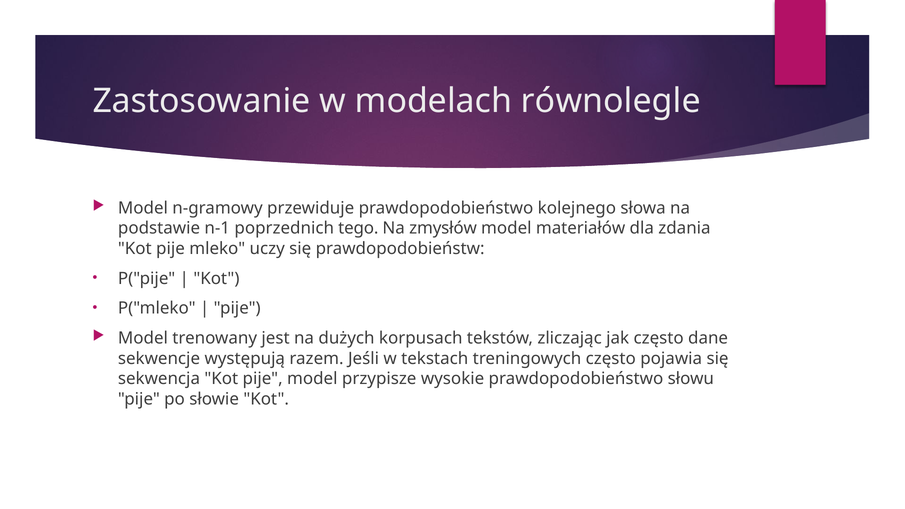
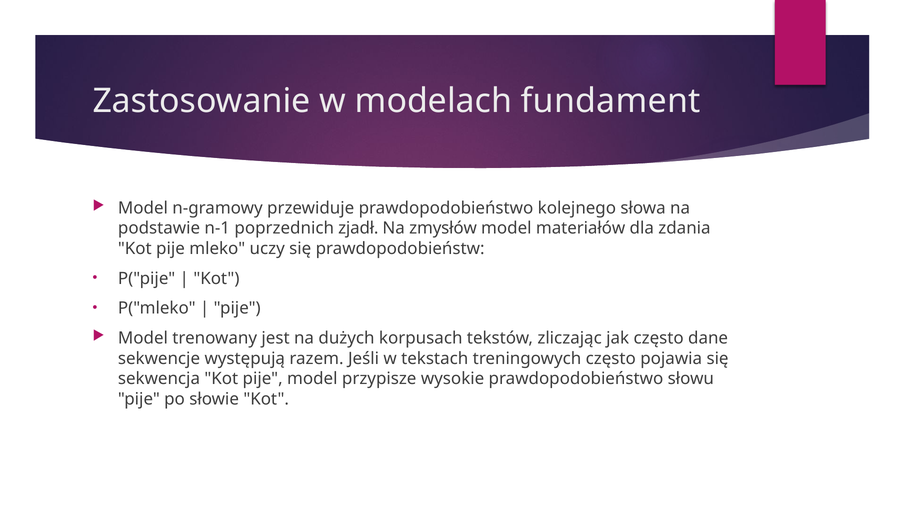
równolegle: równolegle -> fundament (611, 101)
tego: tego -> zjadł (358, 228)
